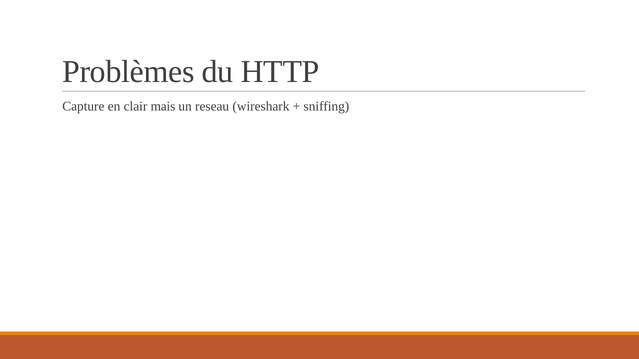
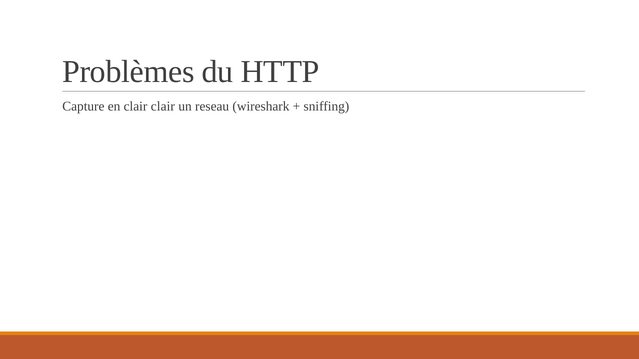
clair mais: mais -> clair (163, 106)
